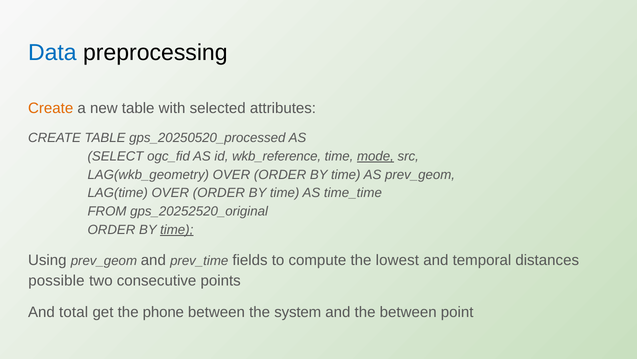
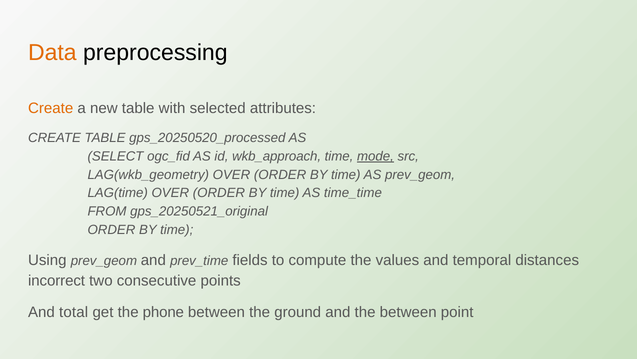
Data colour: blue -> orange (52, 53)
wkb_reference: wkb_reference -> wkb_approach (277, 156)
gps_20252520_original: gps_20252520_original -> gps_20250521_original (199, 211)
time underline: present -> none (177, 229)
lowest: lowest -> values (397, 260)
possible: possible -> incorrect (57, 280)
system: system -> ground (298, 312)
